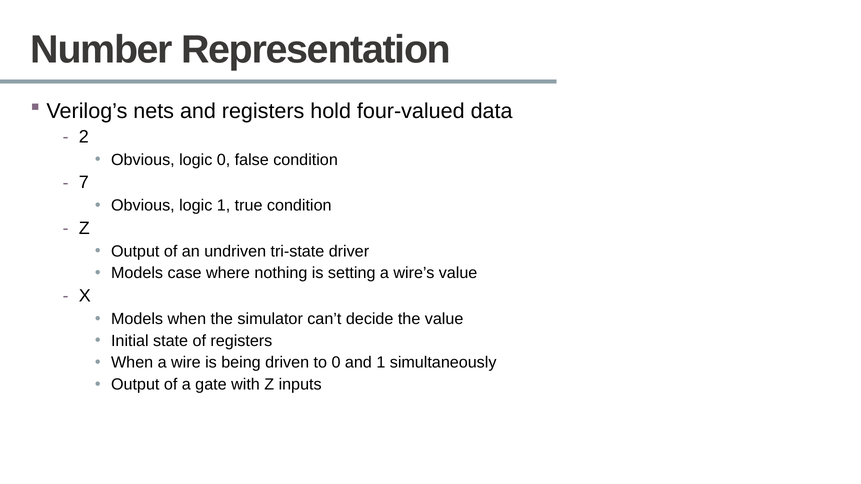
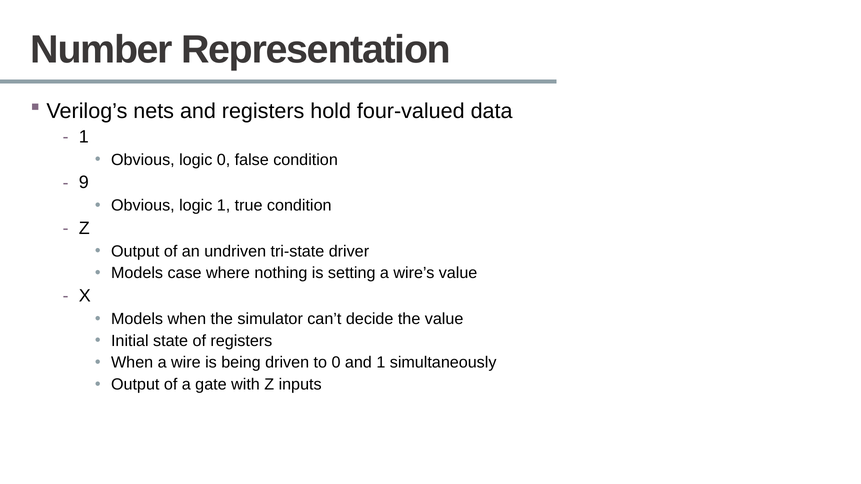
2: 2 -> 1 (84, 137)
7: 7 -> 9 (84, 183)
